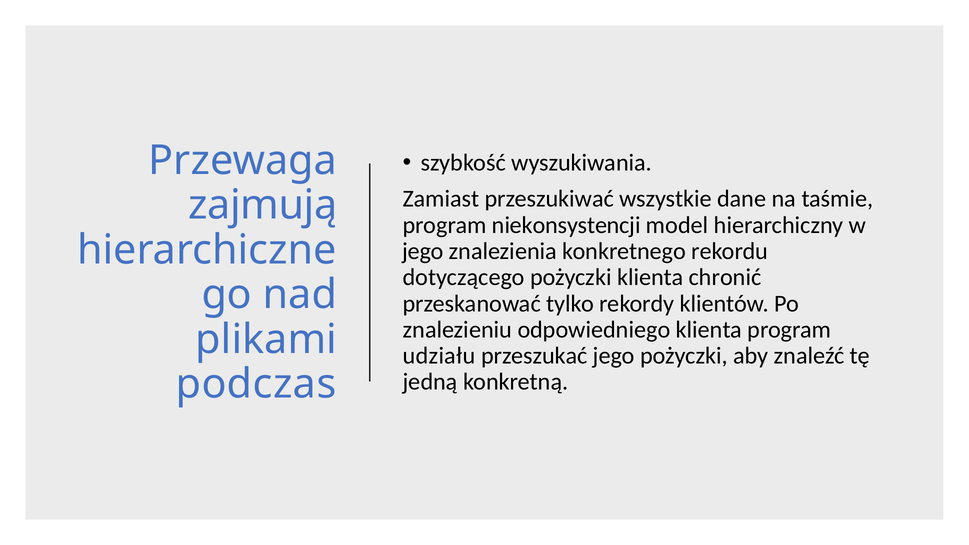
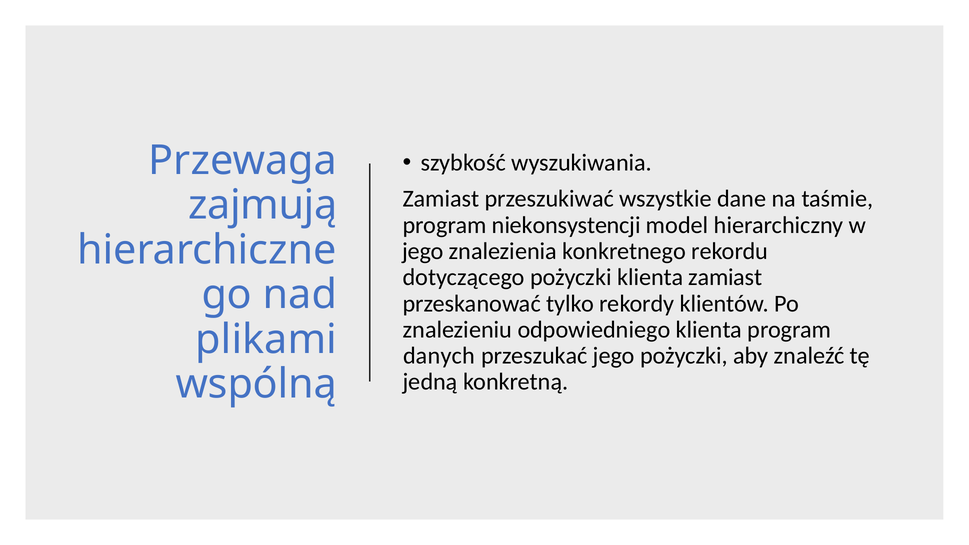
klienta chronić: chronić -> zamiast (725, 277)
udziału: udziału -> danych (439, 356)
podczas: podczas -> wspólną (256, 384)
